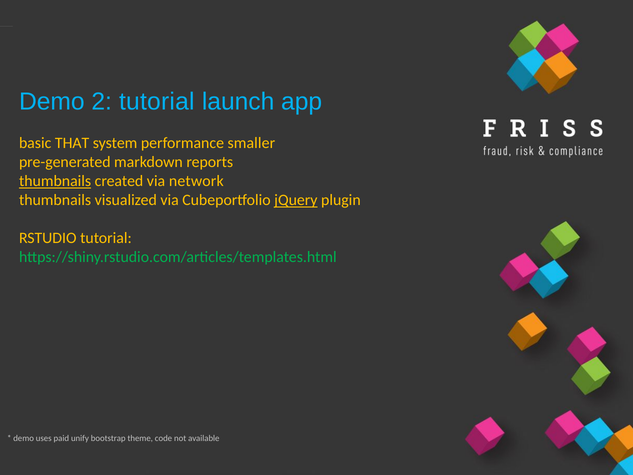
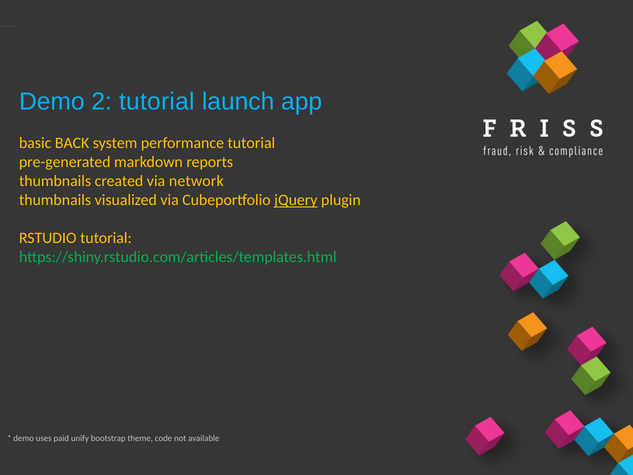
THAT: THAT -> BACK (72, 143)
performance smaller: smaller -> tutorial (251, 143)
thumbnails underline: present -> none (55, 181)
